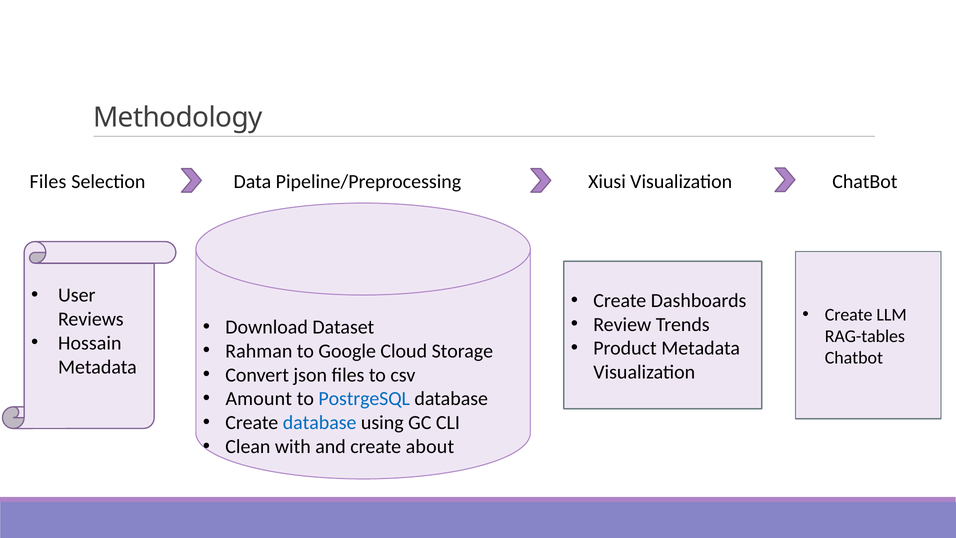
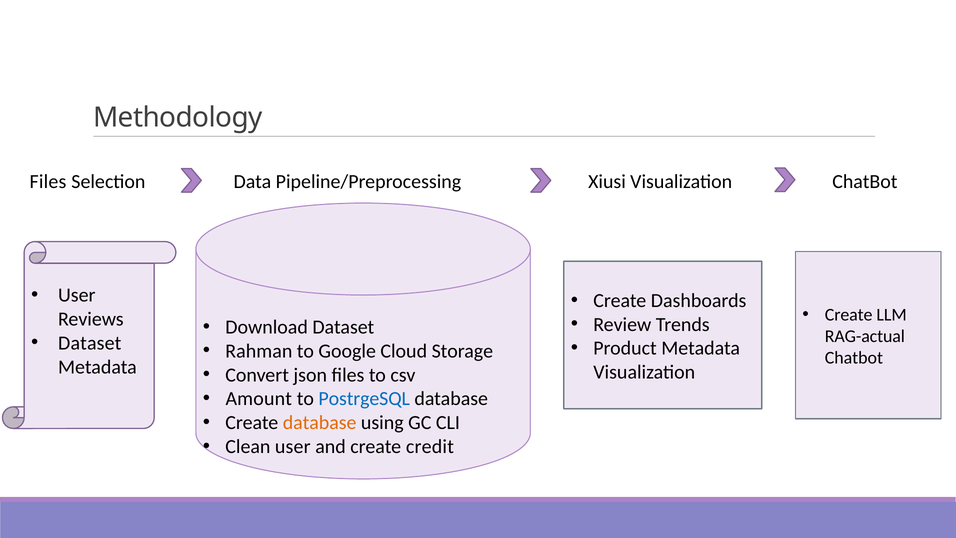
RAG-tables: RAG-tables -> RAG-actual (865, 336)
Hossain: Hossain -> Dataset (90, 343)
database colour: blue -> orange (320, 423)
Clean with: with -> user (293, 446)
about: about -> credit (430, 446)
